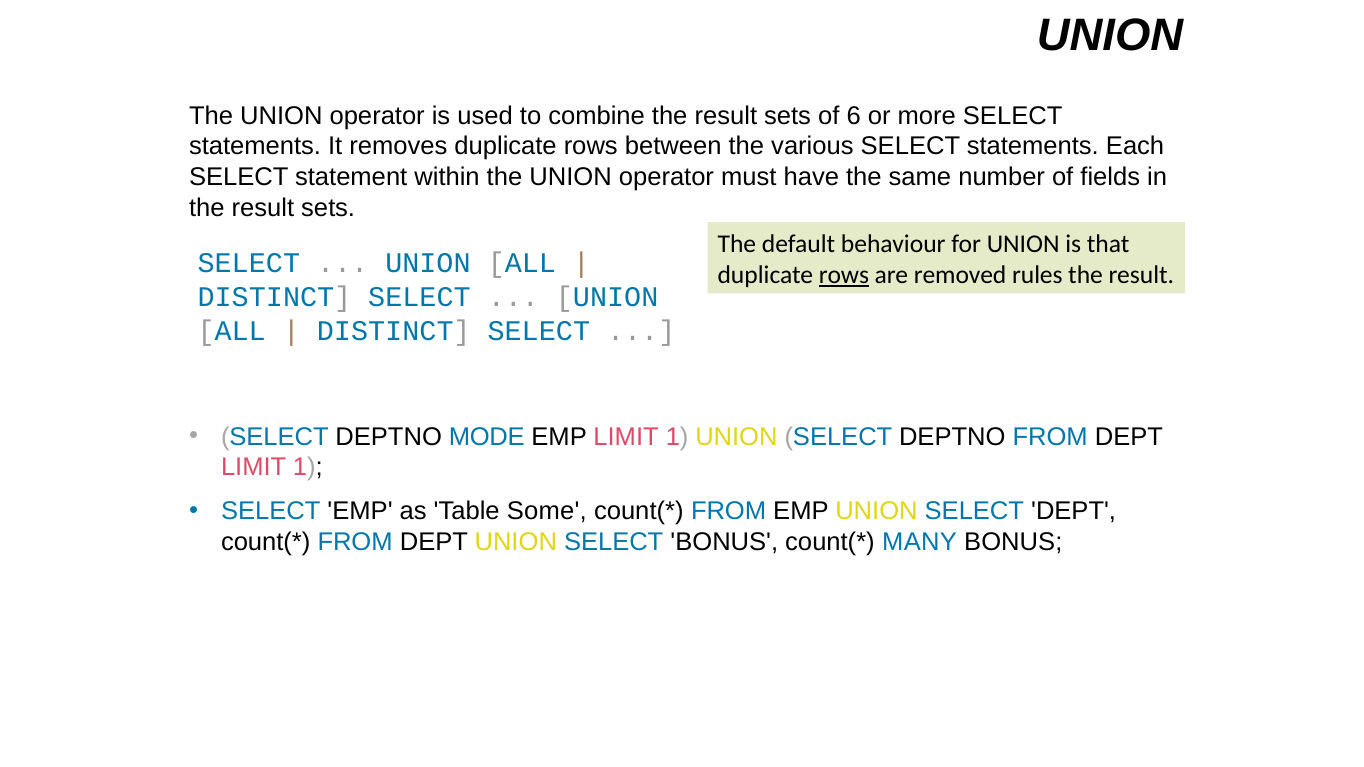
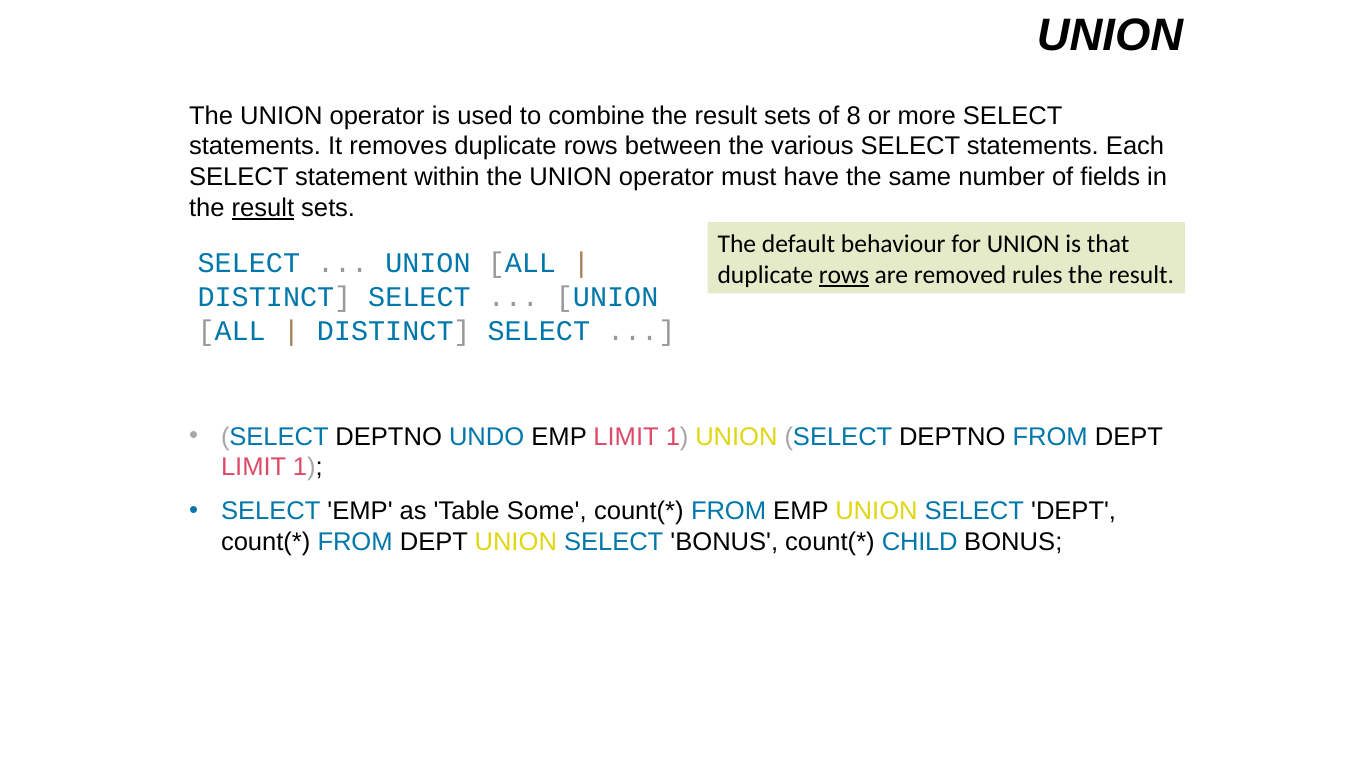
6: 6 -> 8 (854, 116)
result underline: none -> present (263, 208)
MODE: MODE -> UNDO (487, 437)
MANY: MANY -> CHILD (920, 542)
